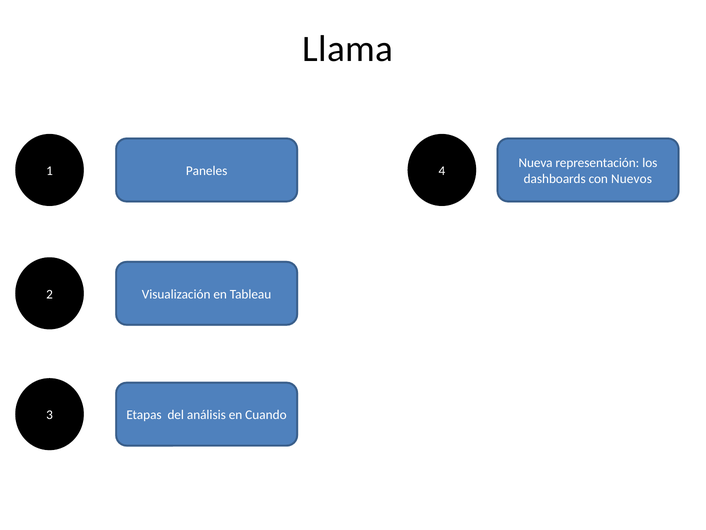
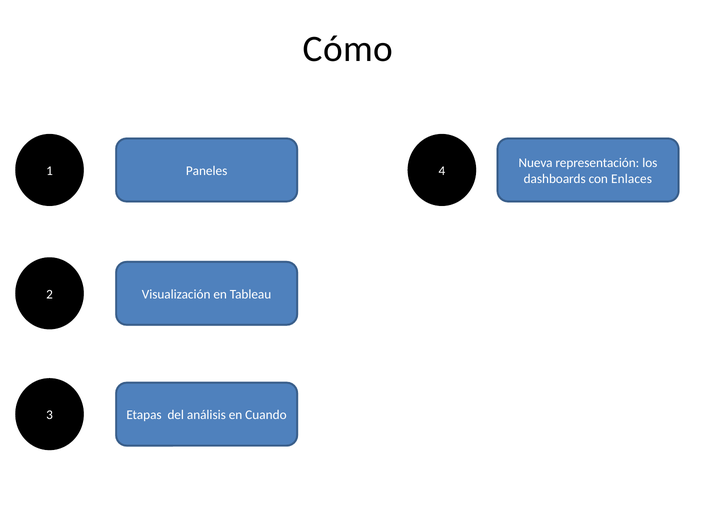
Llama: Llama -> Cómo (348, 49)
Nuevos: Nuevos -> Enlaces (632, 179)
